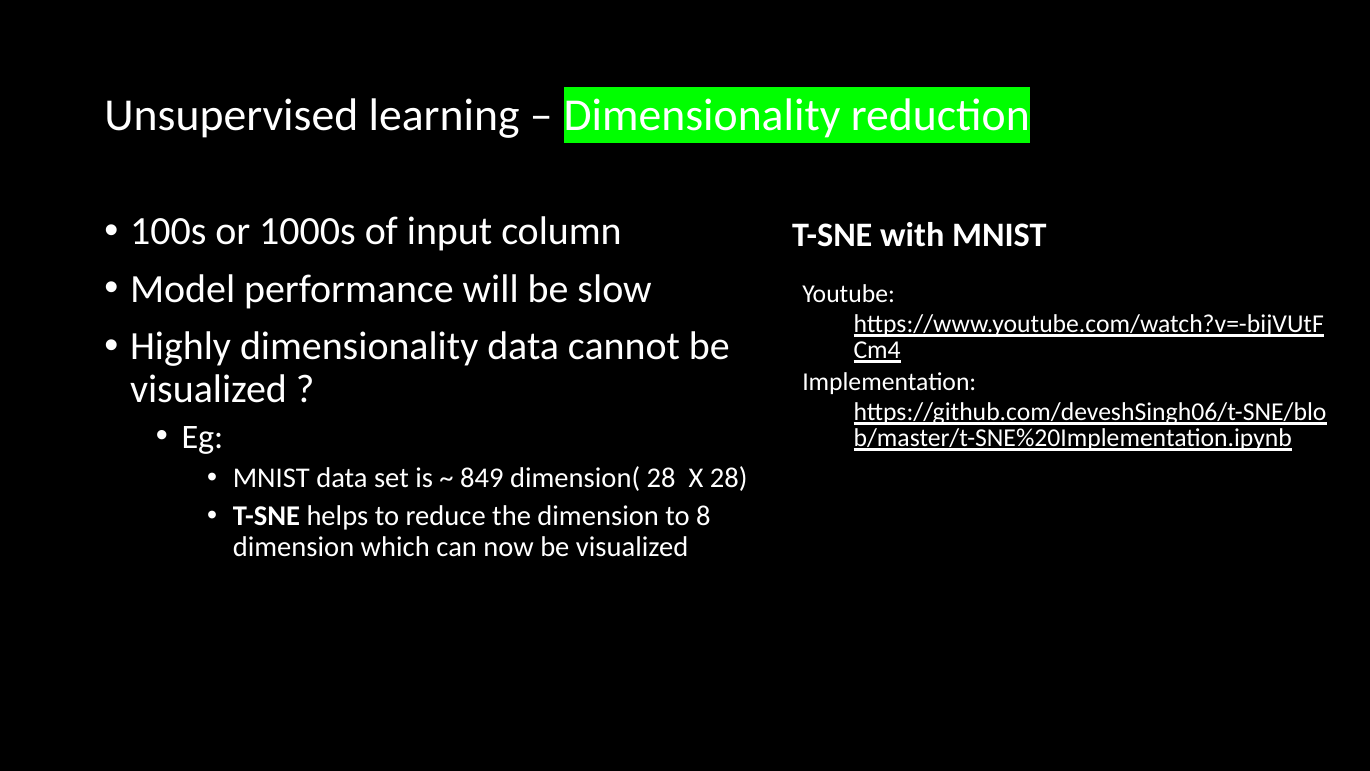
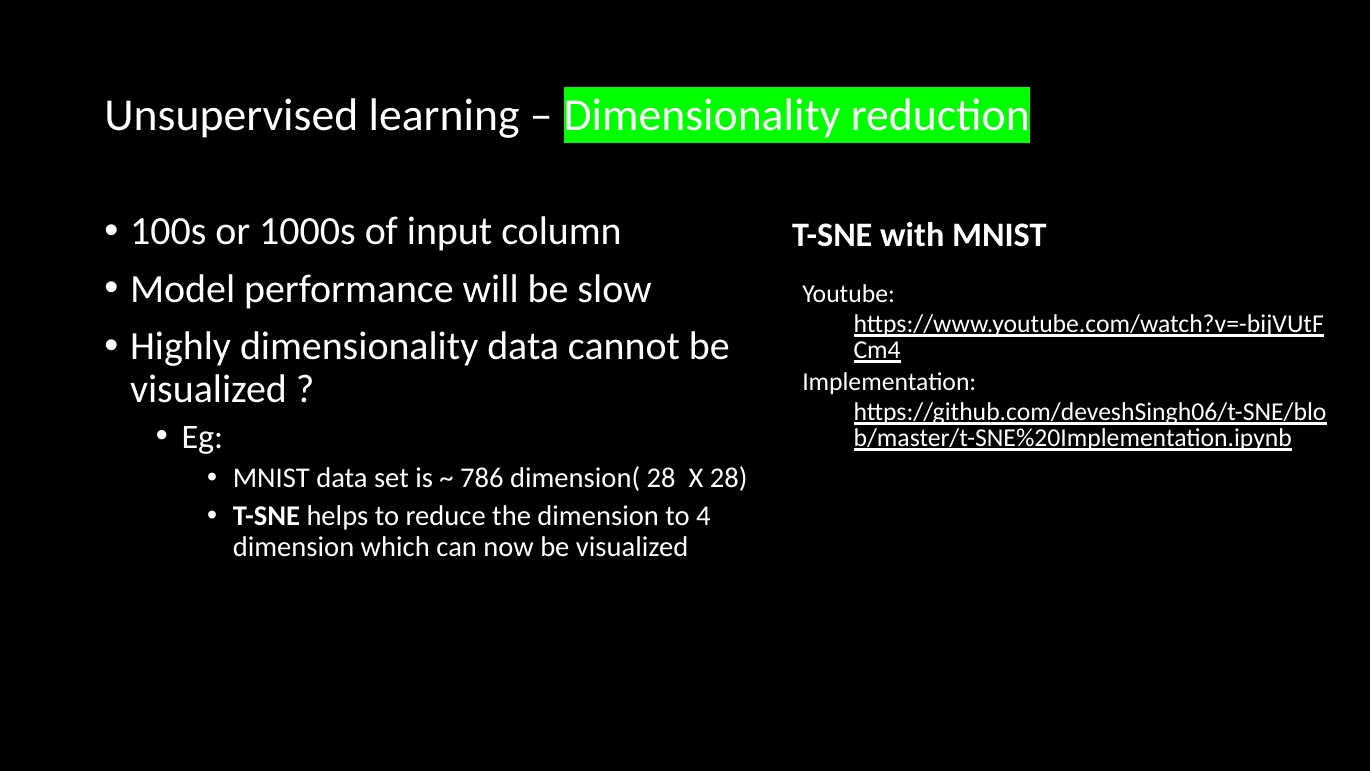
849: 849 -> 786 (482, 478)
8: 8 -> 4 (703, 516)
